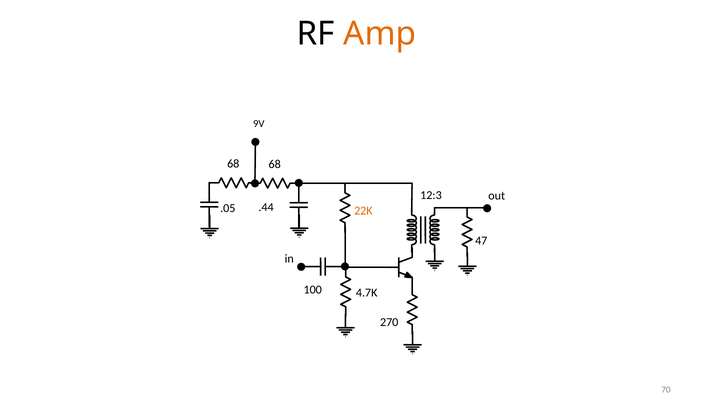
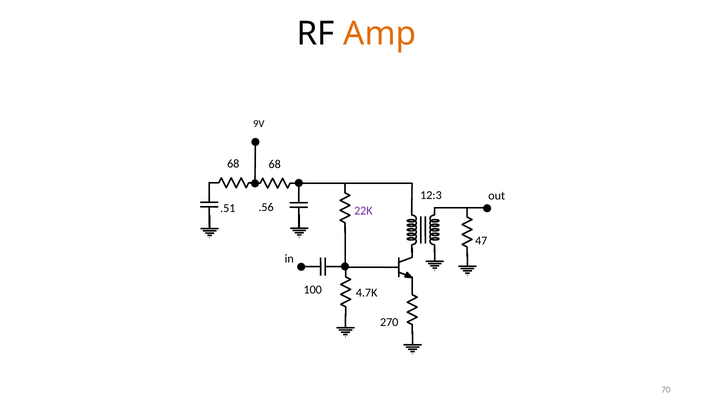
.44: .44 -> .56 (266, 208)
.05: .05 -> .51 (228, 209)
22K colour: orange -> purple (363, 211)
